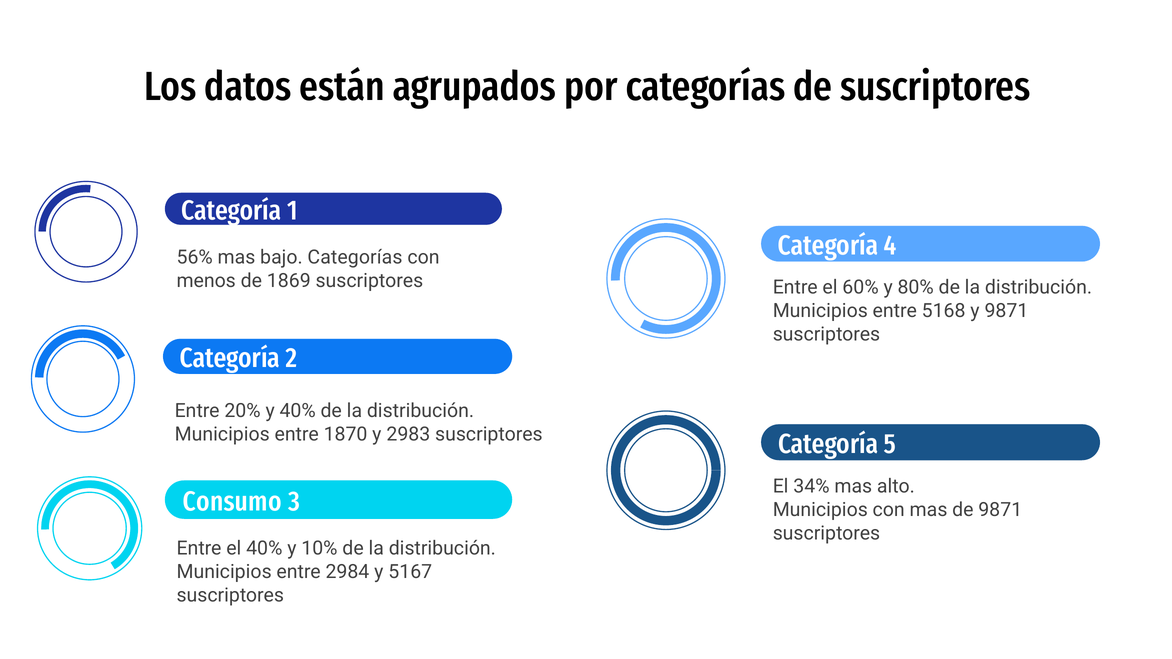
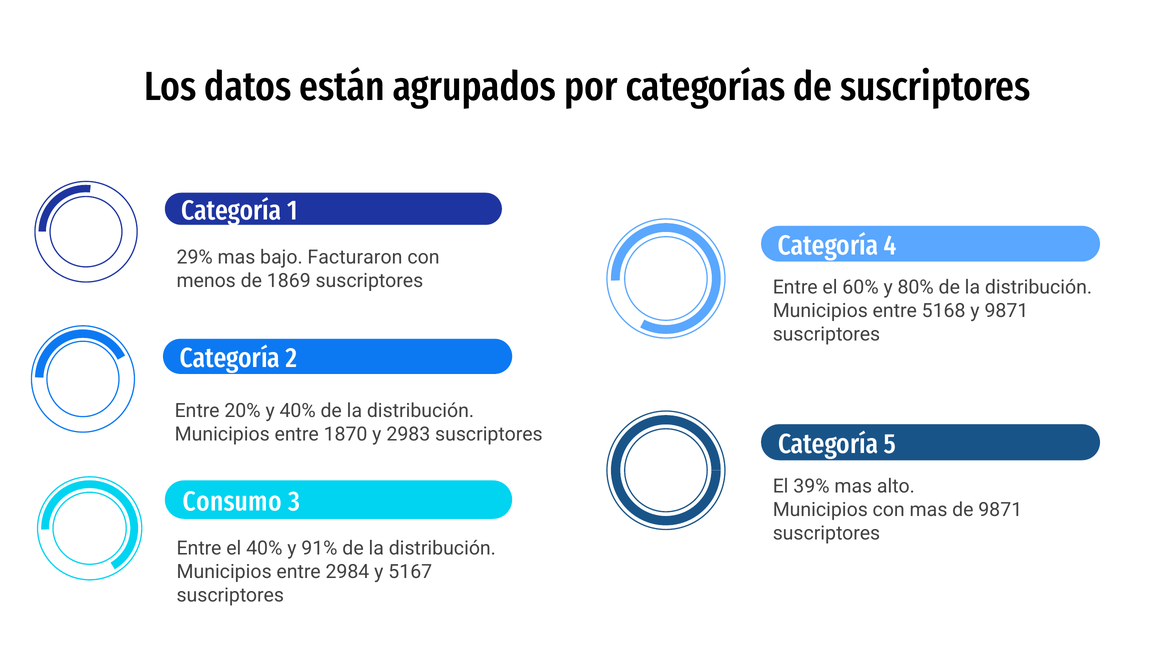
56%: 56% -> 29% (195, 258)
bajo Categorías: Categorías -> Facturaron (355, 258)
34%: 34% -> 39% (811, 487)
10%: 10% -> 91% (319, 549)
